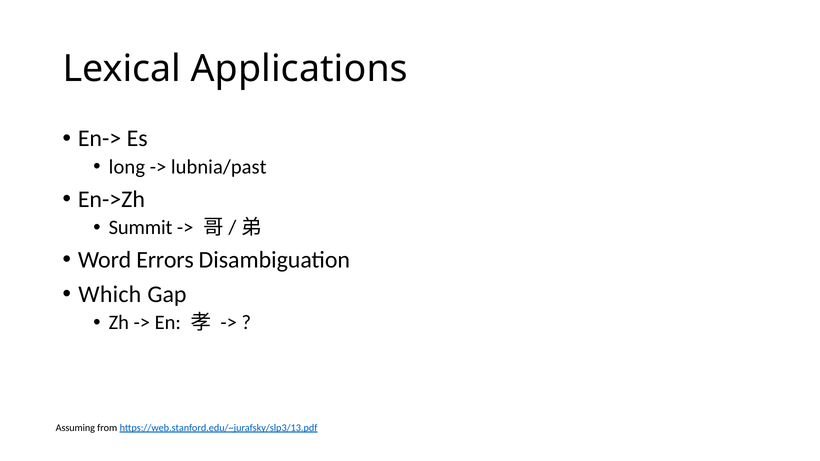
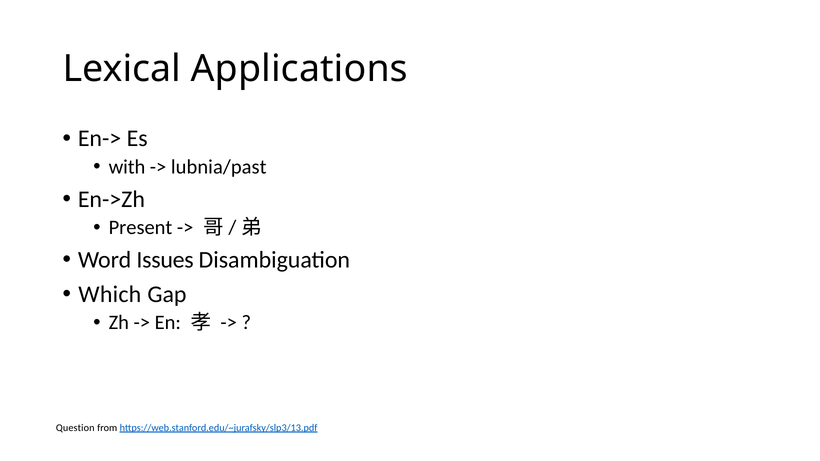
long: long -> with (127, 167)
Summit: Summit -> Present (140, 228)
Errors: Errors -> Issues (165, 260)
Assuming: Assuming -> Question (75, 428)
